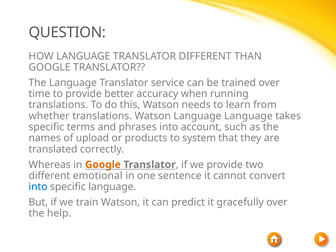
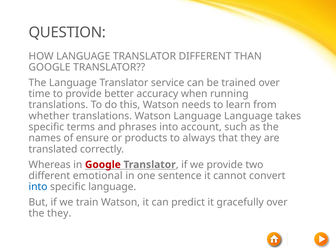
upload: upload -> ensure (92, 138)
system: system -> always (199, 138)
Google colour: orange -> red (103, 165)
the help: help -> they (59, 213)
